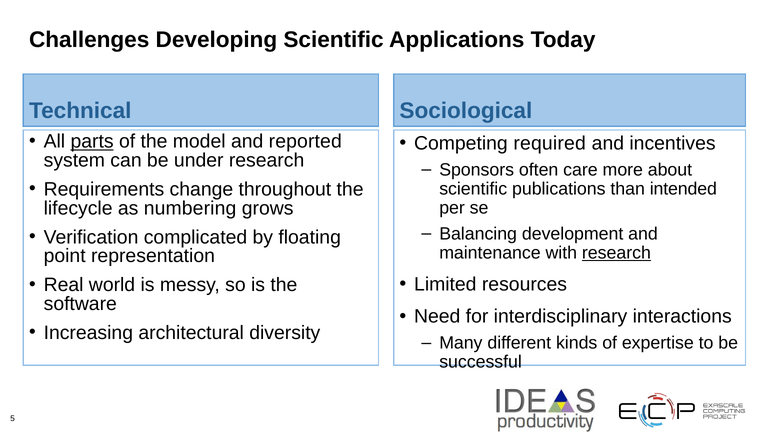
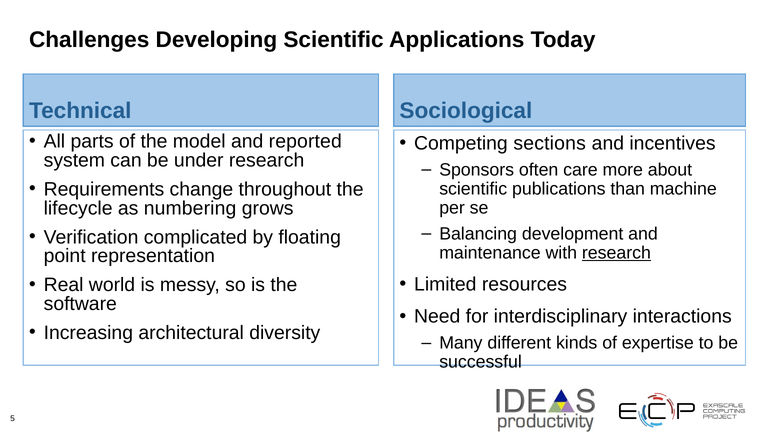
parts underline: present -> none (92, 142)
required: required -> sections (550, 143)
intended: intended -> machine (683, 189)
